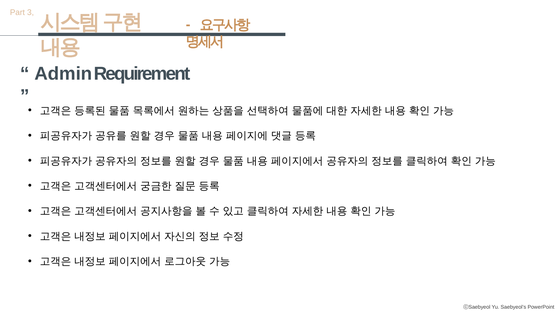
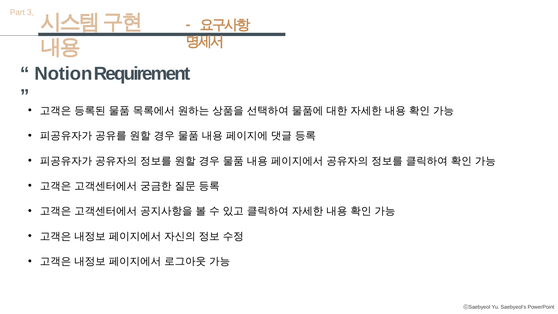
Admin: Admin -> Notion (63, 74)
